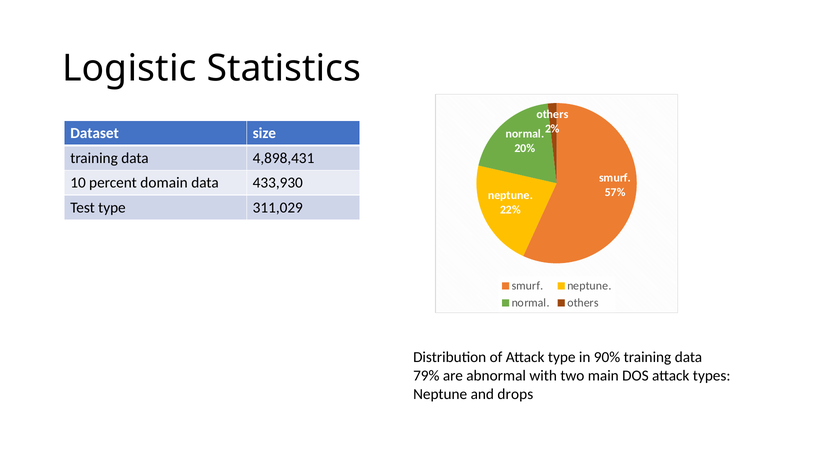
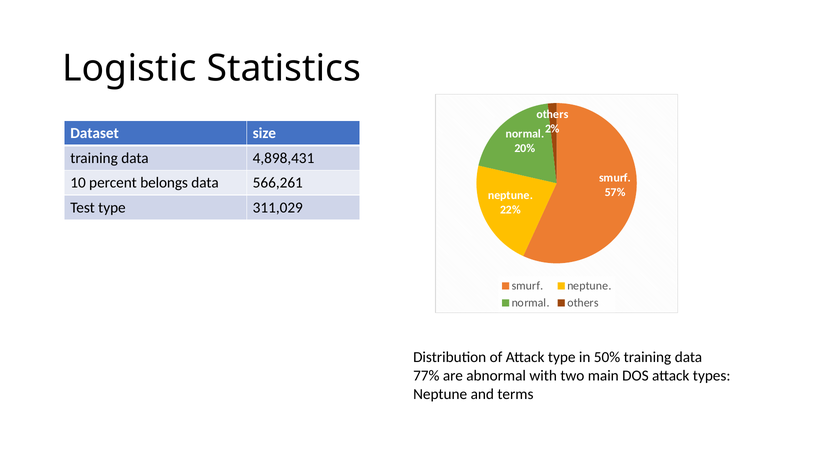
domain: domain -> belongs (164, 183)
433,930: 433,930 -> 566,261 (278, 183)
90%: 90% -> 50% (607, 357)
79%: 79% -> 77% (426, 376)
drops: drops -> terms (515, 394)
